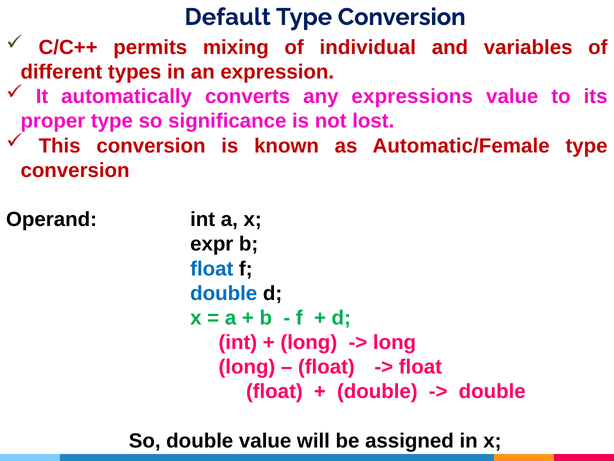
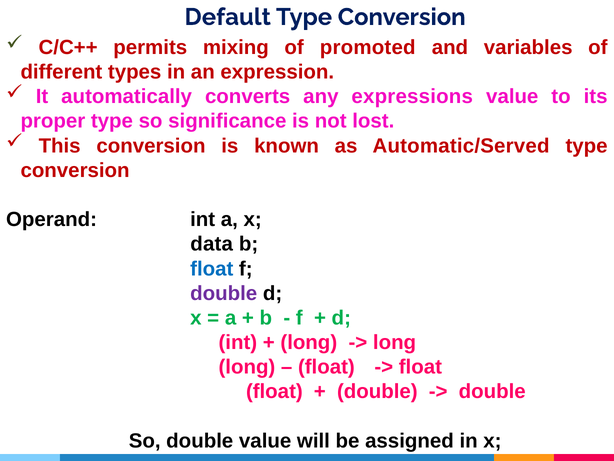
individual: individual -> promoted (368, 47)
Automatic/Female: Automatic/Female -> Automatic/Served (461, 146)
expr: expr -> data (212, 244)
double colour: blue -> purple (224, 293)
